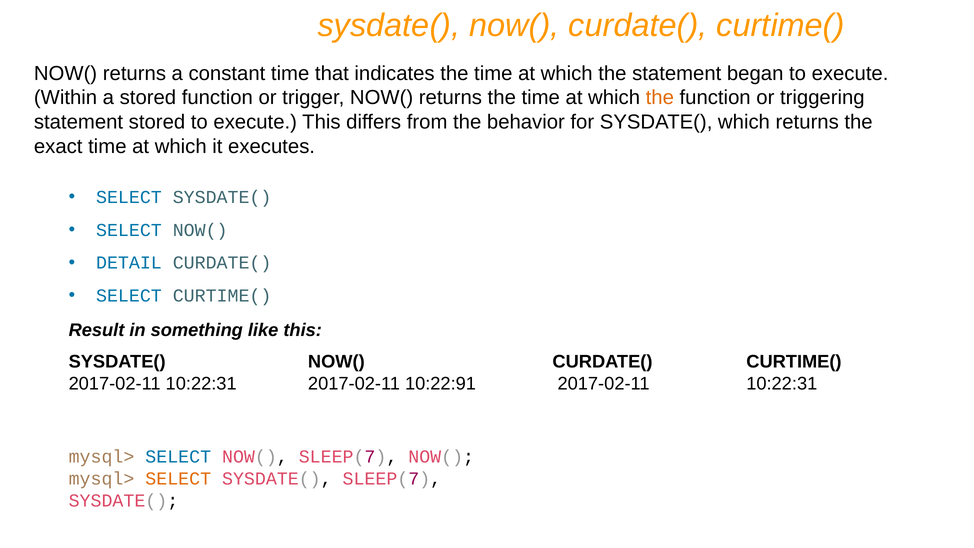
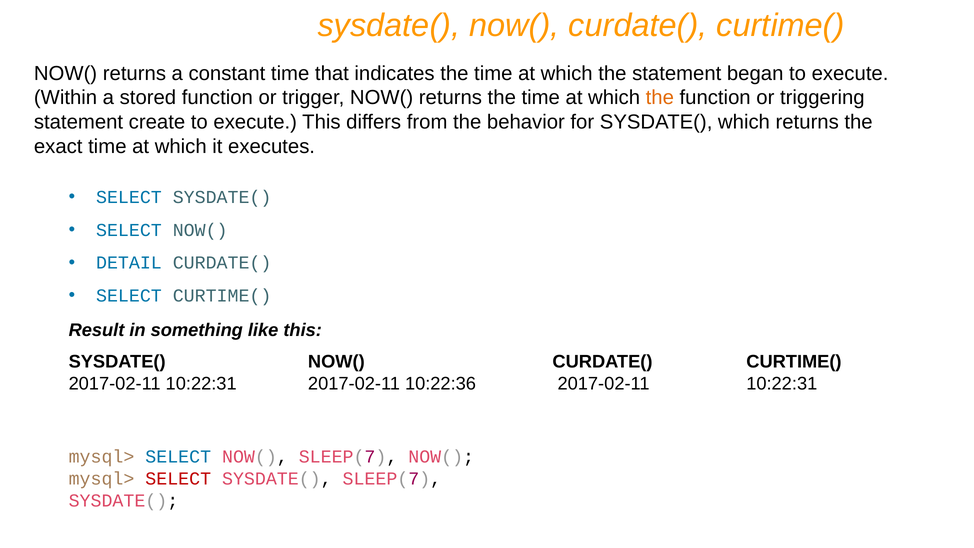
statement stored: stored -> create (157, 122)
10:22:91: 10:22:91 -> 10:22:36 (441, 384)
SELECT colour: orange -> red (178, 478)
